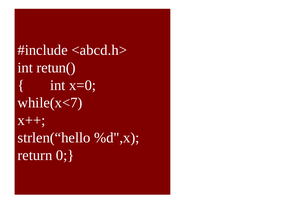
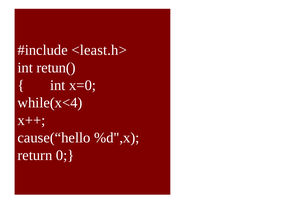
<abcd.h>: <abcd.h> -> <least.h> (99, 50)
while(x<7: while(x<7 -> while(x<4 (50, 103)
strlen(“hello: strlen(“hello -> cause(“hello (54, 138)
